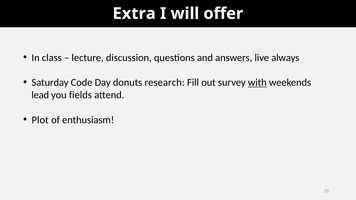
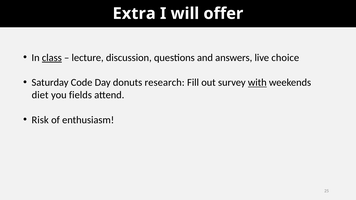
class underline: none -> present (52, 58)
always: always -> choice (285, 58)
lead: lead -> diet (40, 95)
Plot: Plot -> Risk (40, 120)
